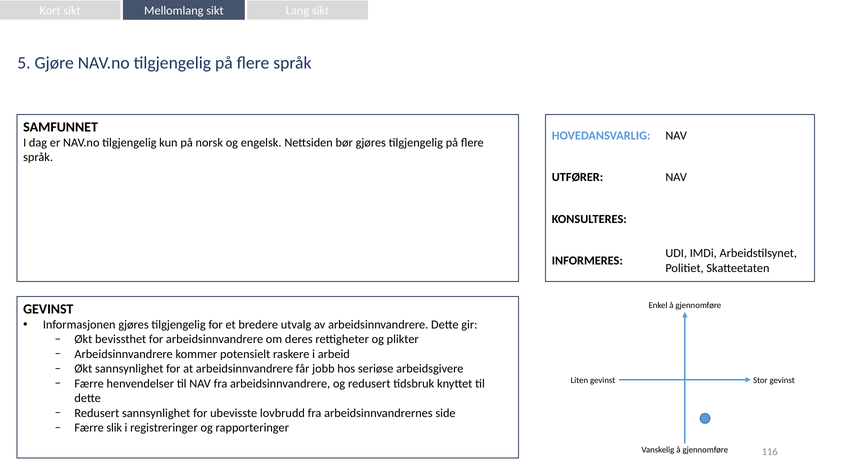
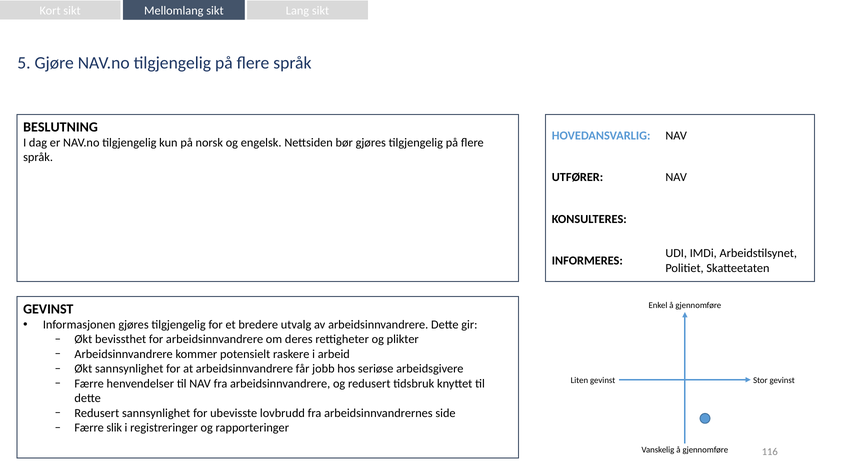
SAMFUNNET: SAMFUNNET -> BESLUTNING (61, 127)
